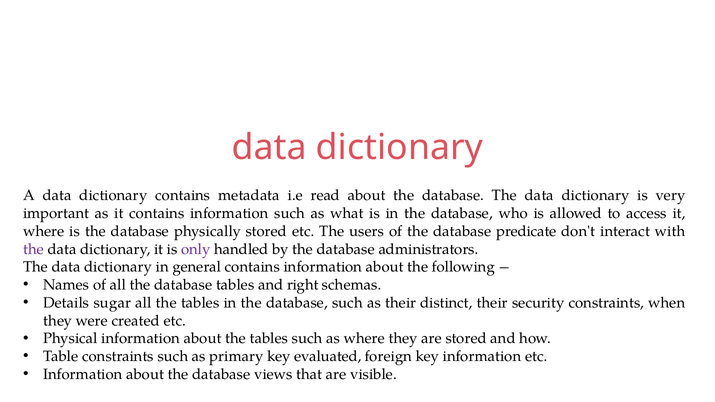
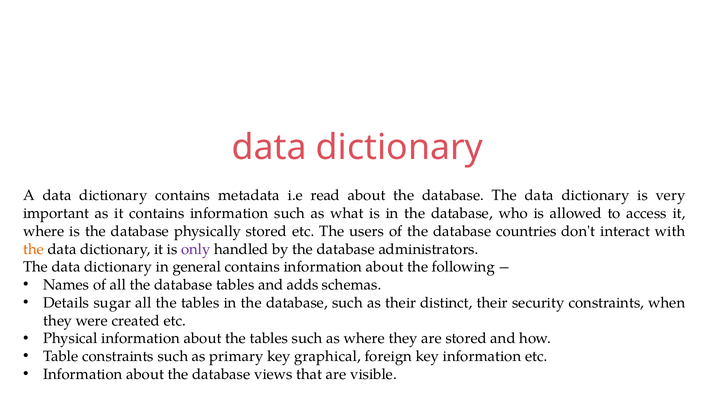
predicate: predicate -> countries (526, 231)
the colour: purple -> orange (34, 249)
right: right -> adds (303, 285)
evaluated: evaluated -> graphical (328, 356)
